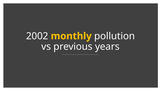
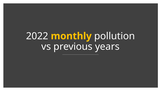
2002: 2002 -> 2022 (37, 36)
